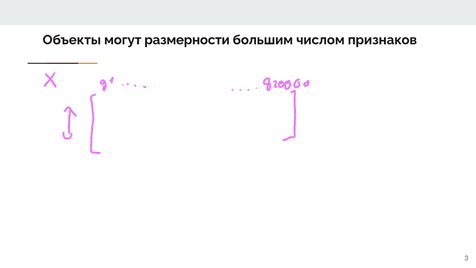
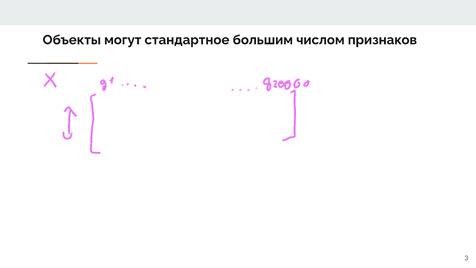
размерности: размерности -> стандартное (187, 40)
